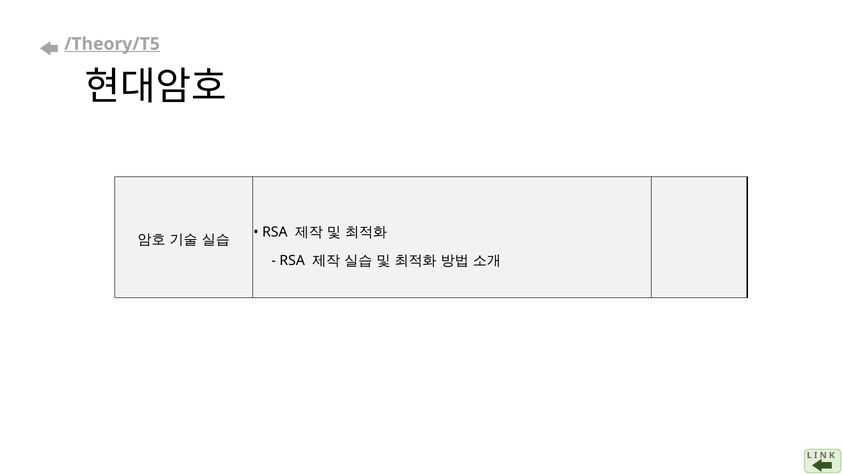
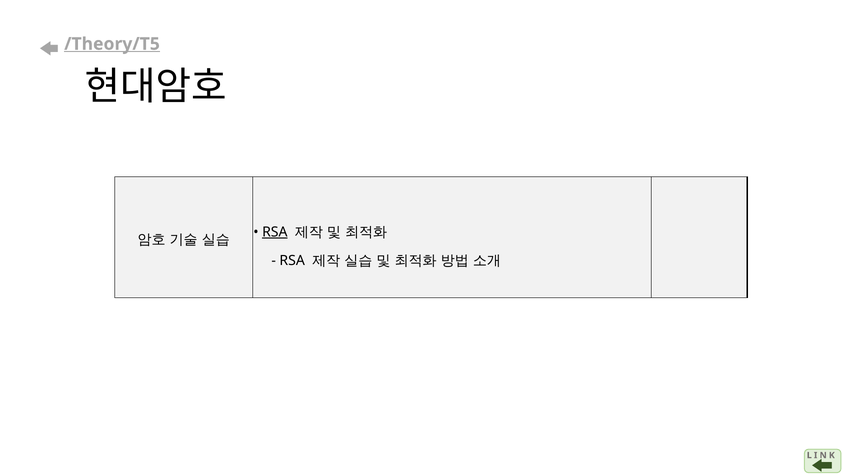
RSA underline: none -> present (275, 232)
